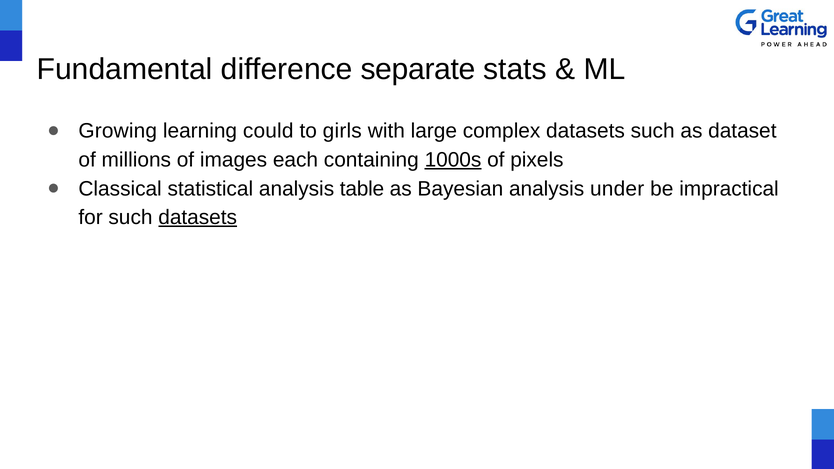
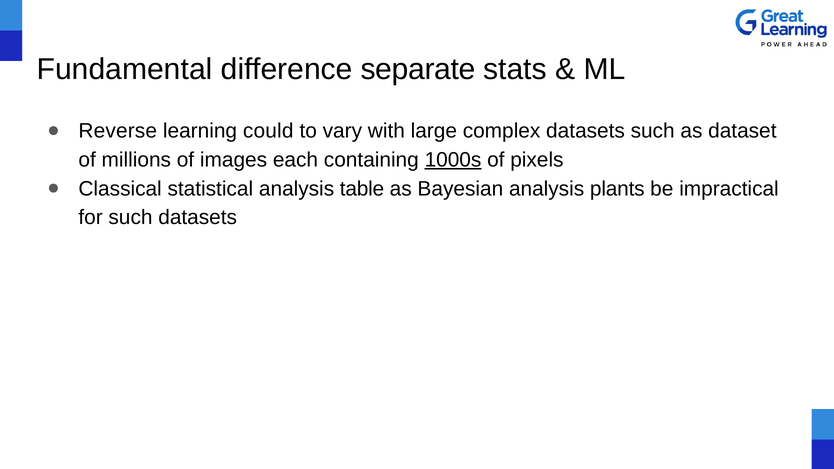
Growing: Growing -> Reverse (118, 131)
girls: girls -> vary (342, 131)
under: under -> plants (617, 189)
datasets underline: present -> none (198, 217)
